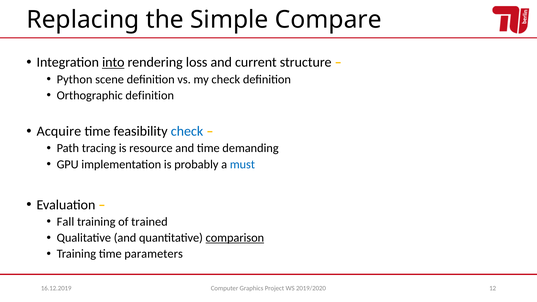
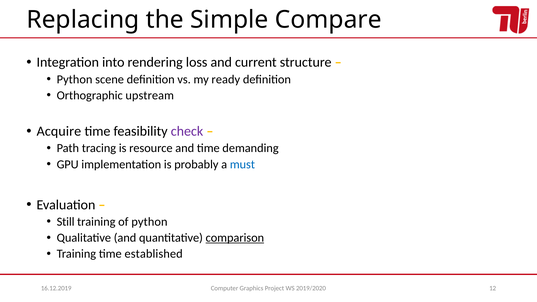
into underline: present -> none (113, 62)
my check: check -> ready (226, 79)
Orthographic definition: definition -> upstream (150, 95)
check colour: blue -> purple (187, 131)
Fall: Fall -> Still (66, 222)
of trained: trained -> python (149, 222)
parameters: parameters -> established (154, 254)
